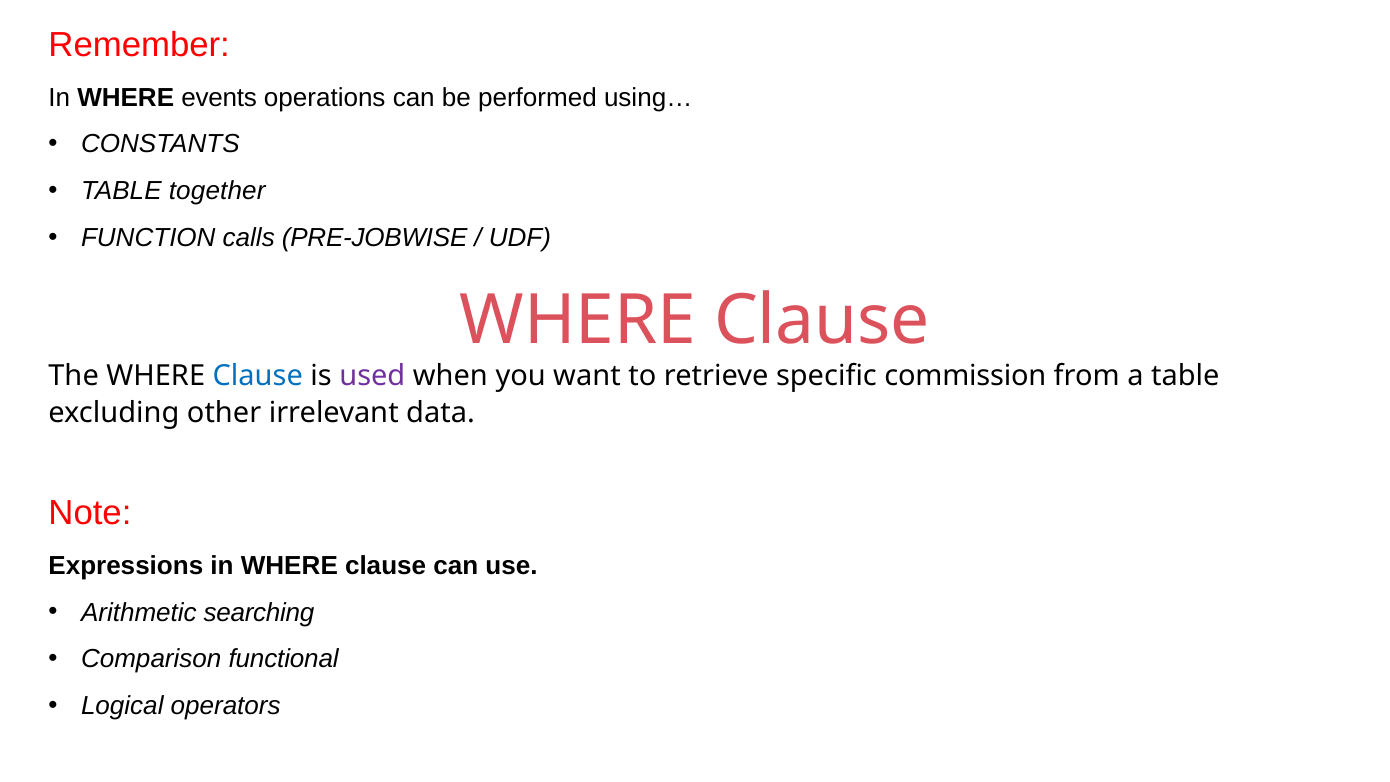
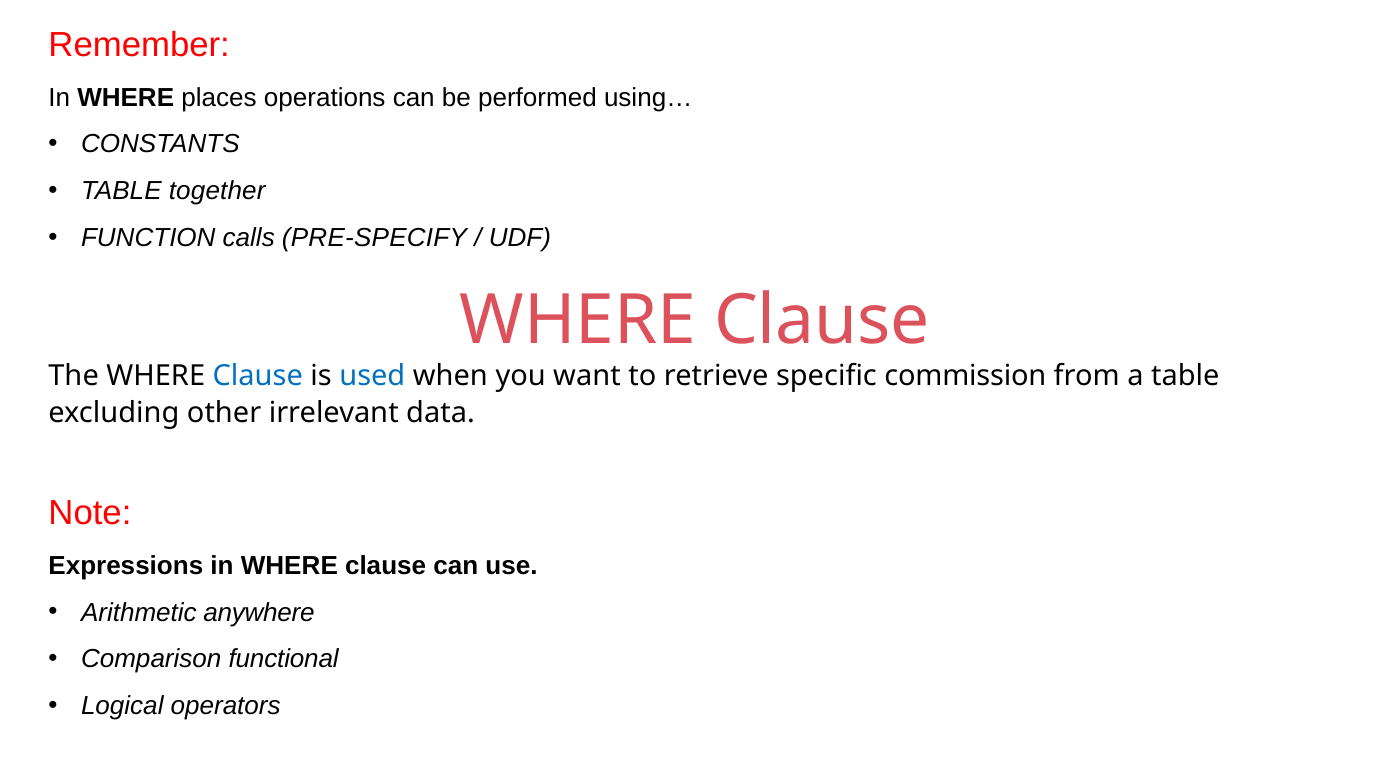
events: events -> places (219, 97)
PRE-JOBWISE: PRE-JOBWISE -> PRE-SPECIFY (374, 238)
used colour: purple -> blue (372, 376)
searching: searching -> anywhere (259, 612)
